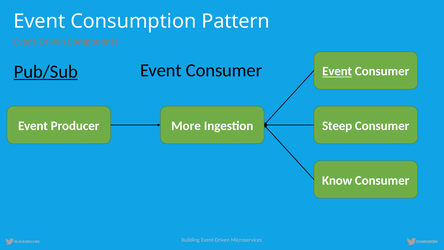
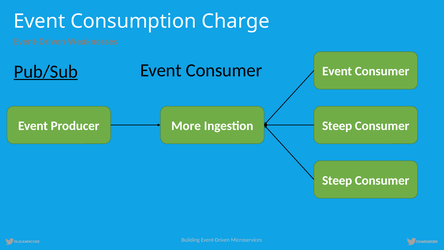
Pattern: Pattern -> Charge (236, 21)
Components: Components -> Weaknesses (92, 41)
Event underline: present -> none (337, 71)
Know: Know -> Steep (337, 180)
